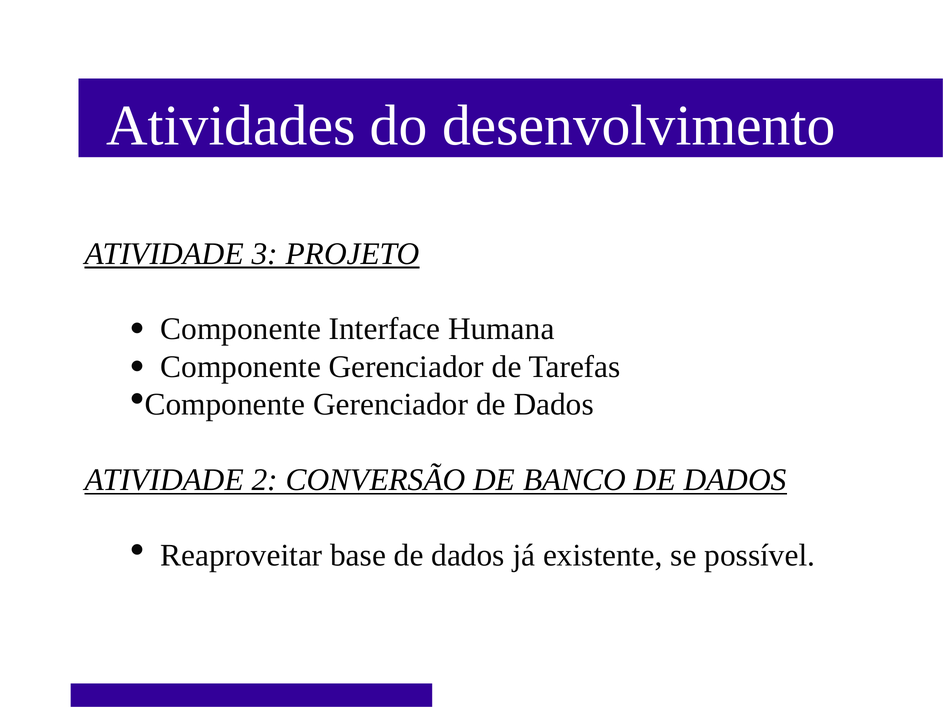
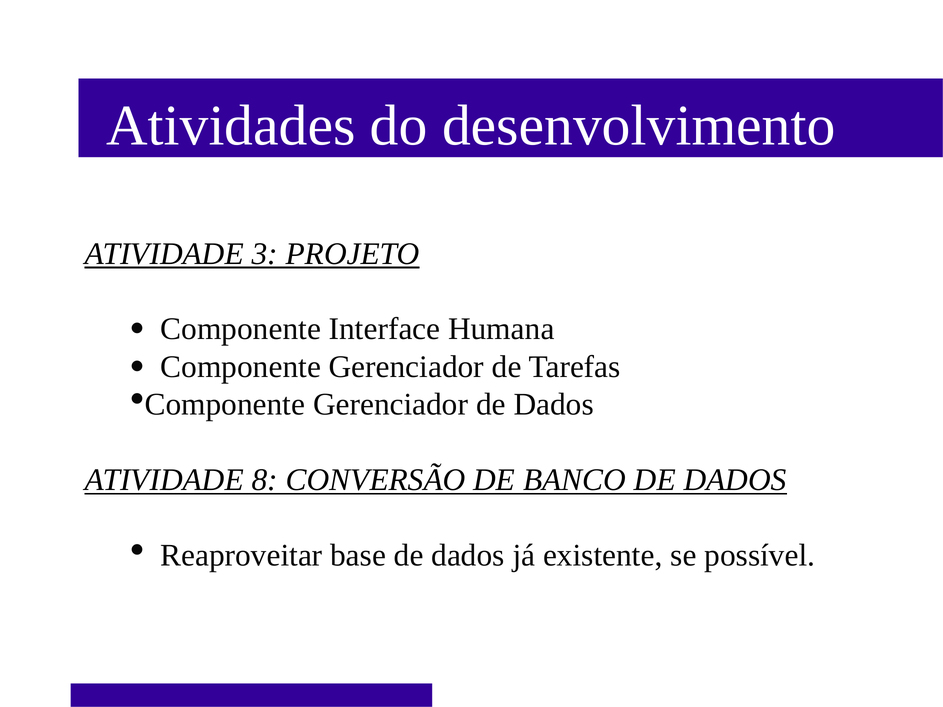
2: 2 -> 8 (265, 480)
